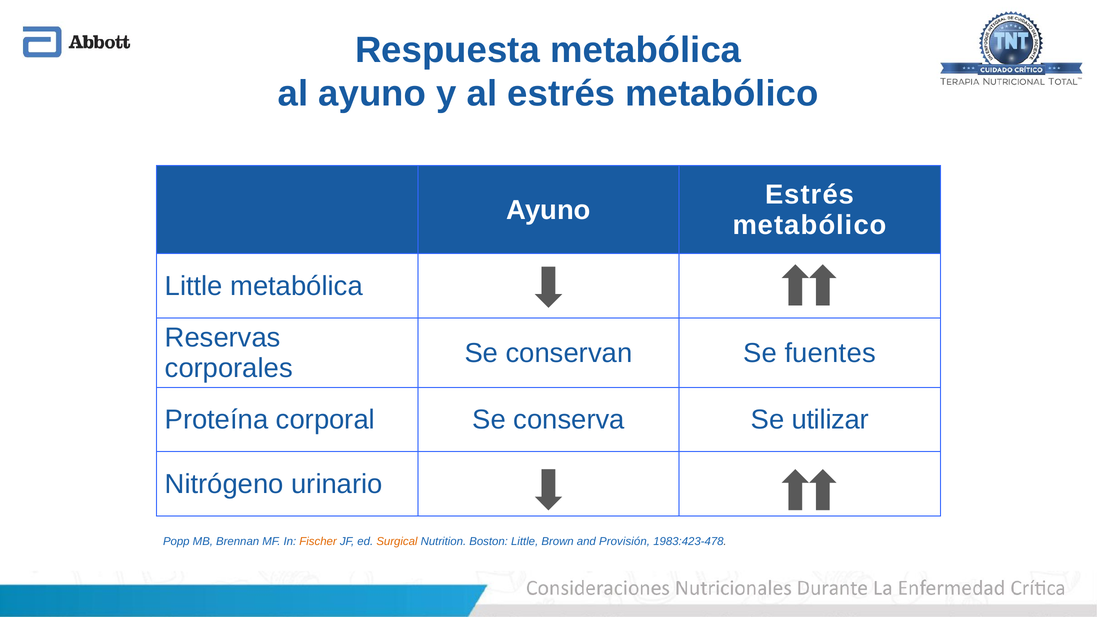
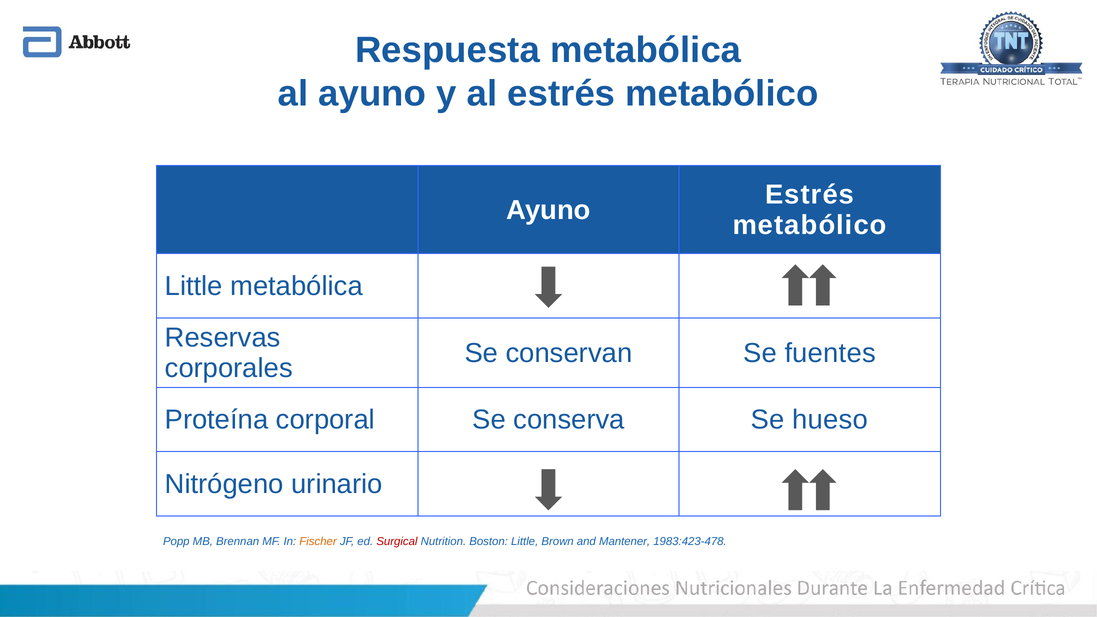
utilizar: utilizar -> hueso (830, 420)
Surgical colour: orange -> red (397, 542)
Provisión: Provisión -> Mantener (625, 542)
